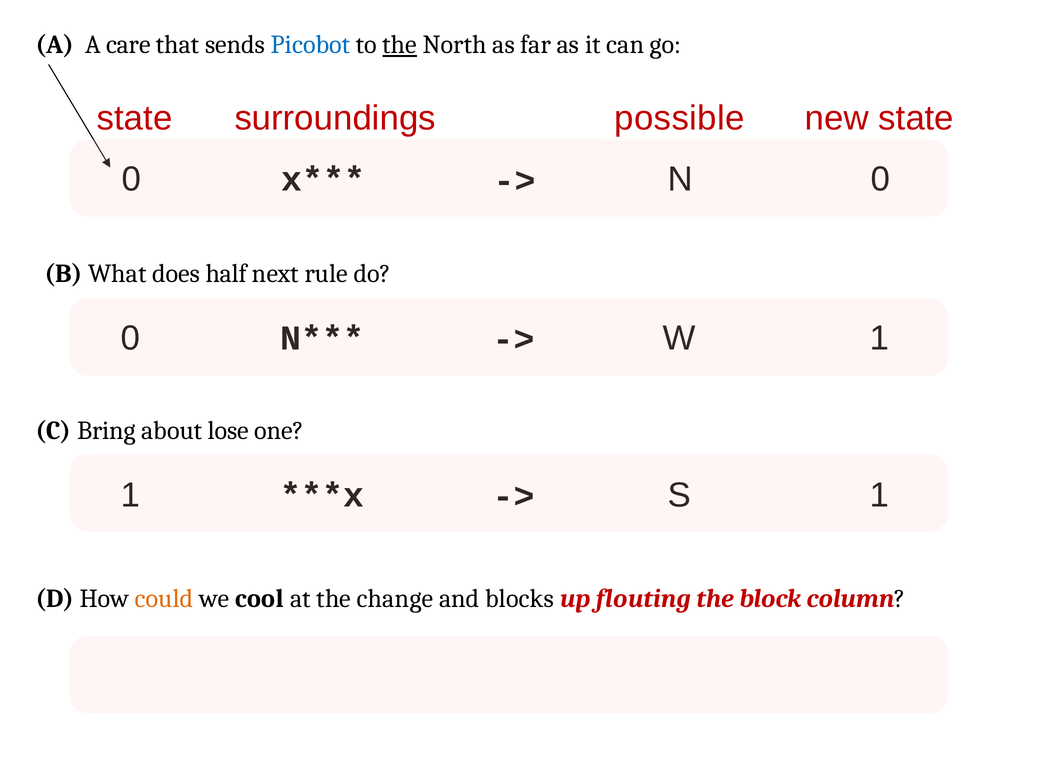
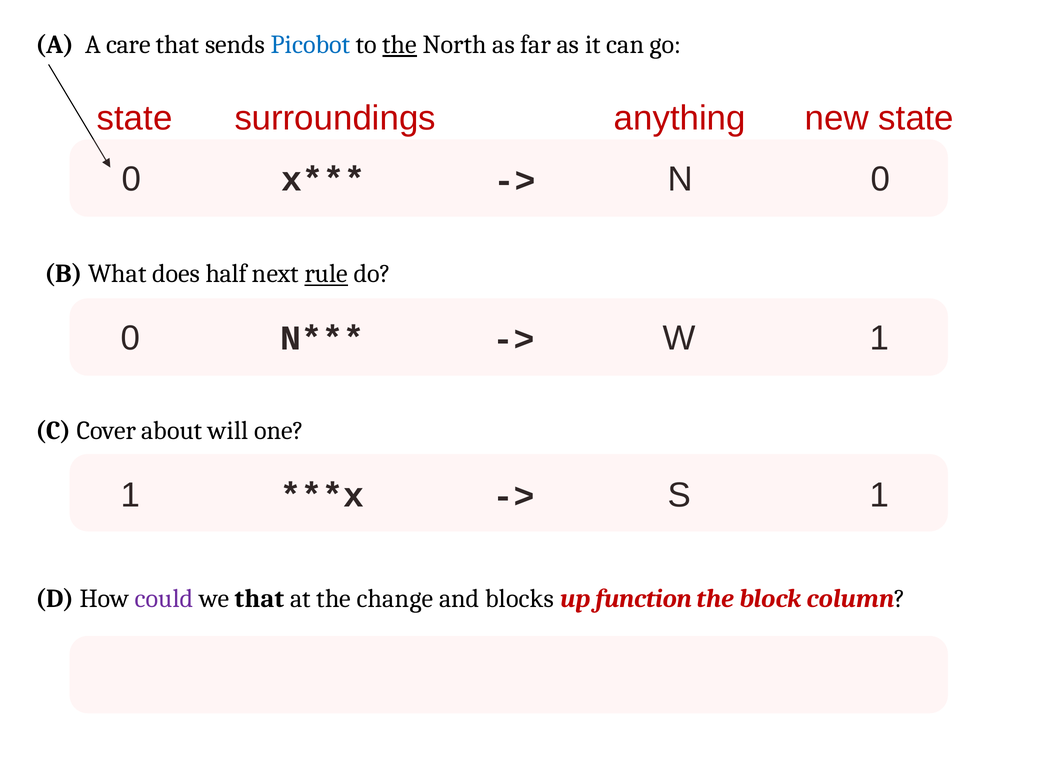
possible: possible -> anything (680, 118)
rule underline: none -> present (326, 274)
Bring: Bring -> Cover (106, 430)
lose: lose -> will (228, 430)
could colour: orange -> purple (164, 599)
we cool: cool -> that (259, 599)
flouting: flouting -> function (644, 599)
